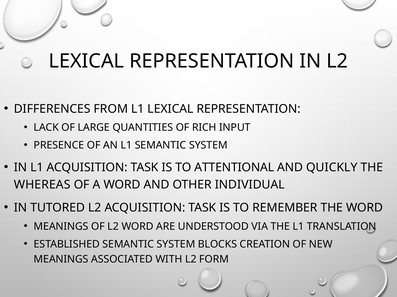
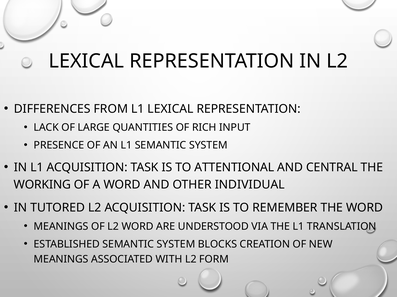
QUICKLY: QUICKLY -> CENTRAL (332, 168)
WHEREAS: WHEREAS -> WORKING (42, 185)
